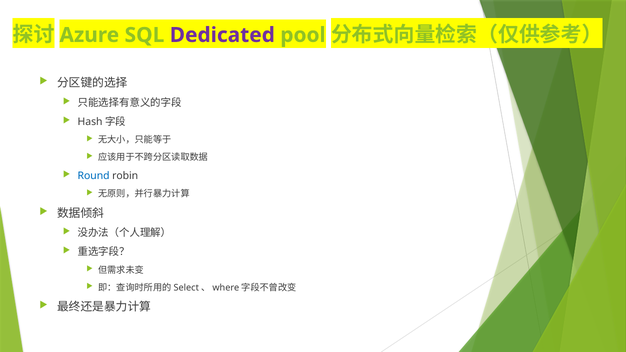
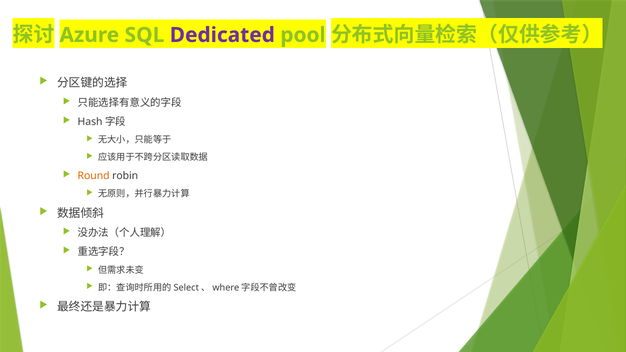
Round colour: blue -> orange (94, 176)
